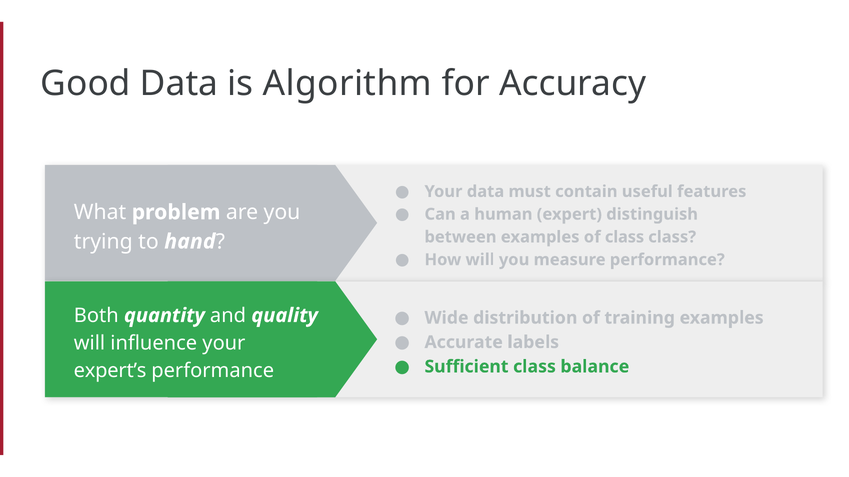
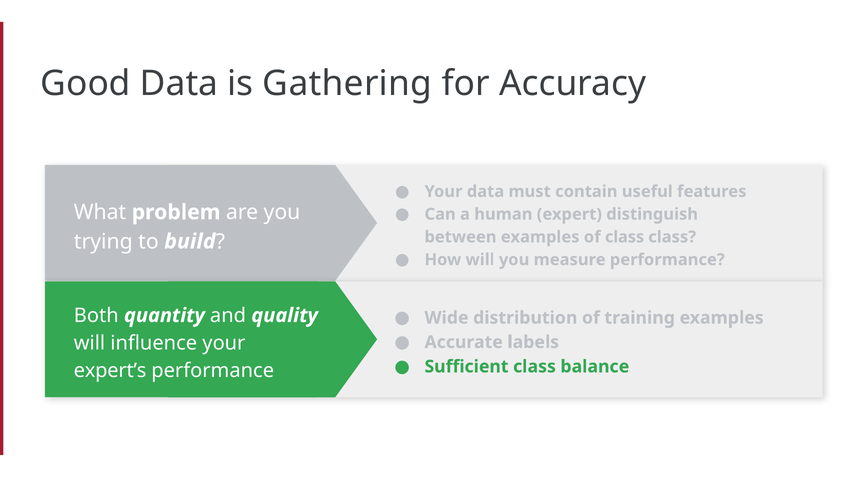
Algorithm: Algorithm -> Gathering (347, 83)
hand: hand -> build (190, 242)
